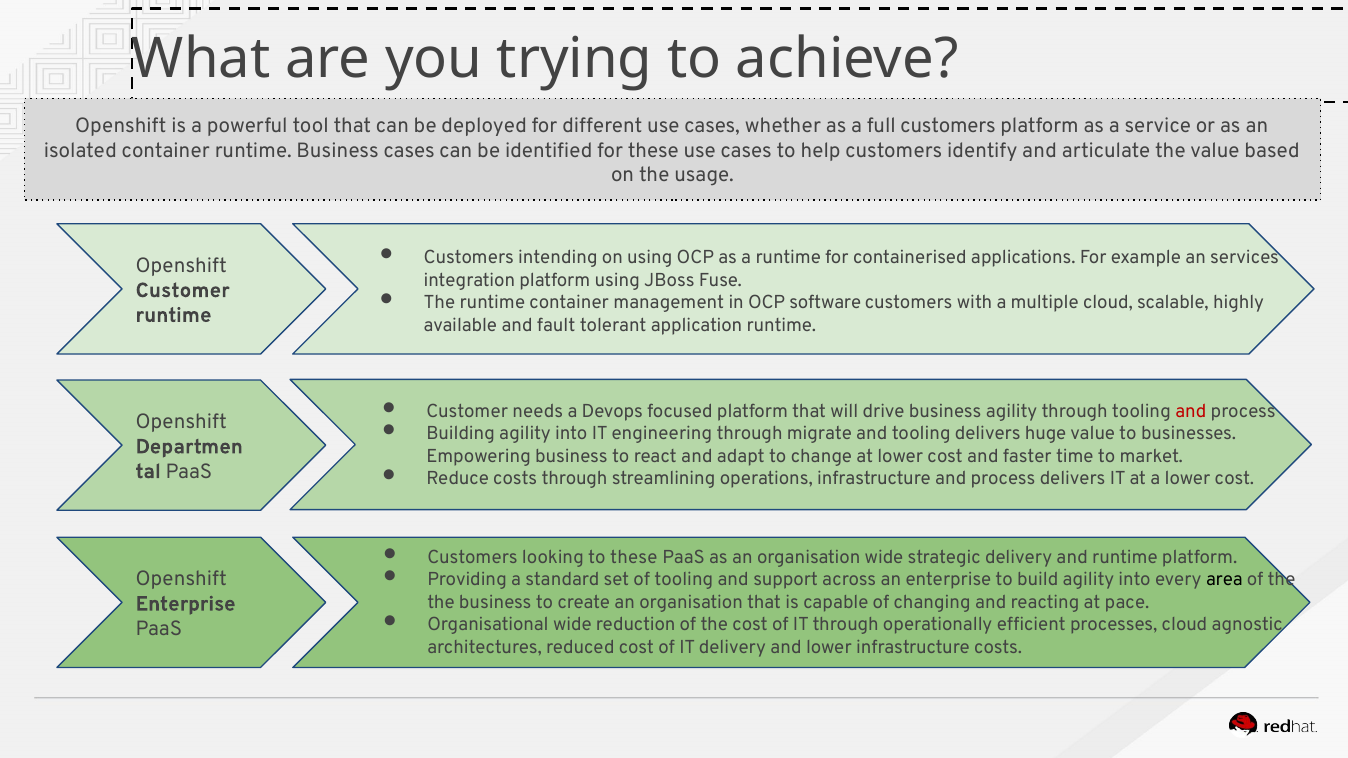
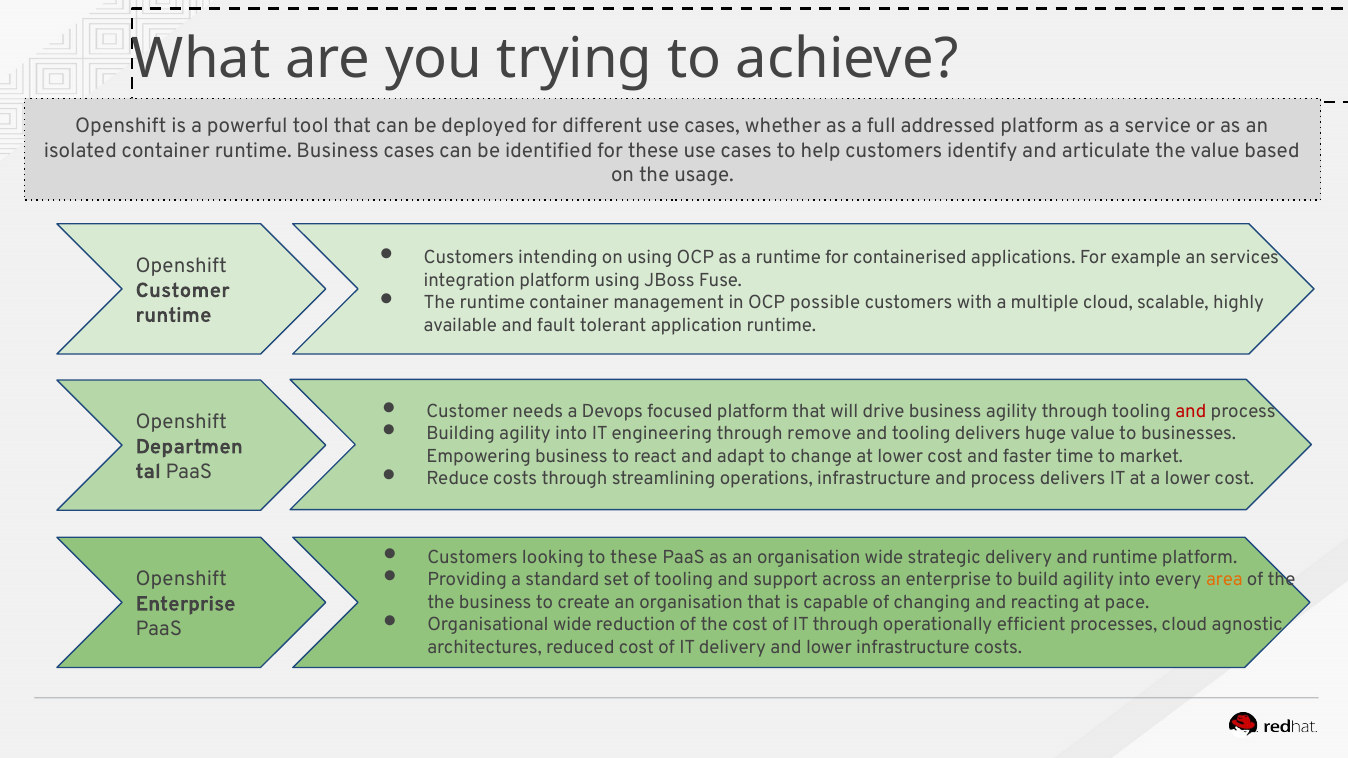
full customers: customers -> addressed (948, 126)
software: software -> possible (825, 303)
migrate: migrate -> remove (819, 434)
area colour: black -> orange (1224, 580)
